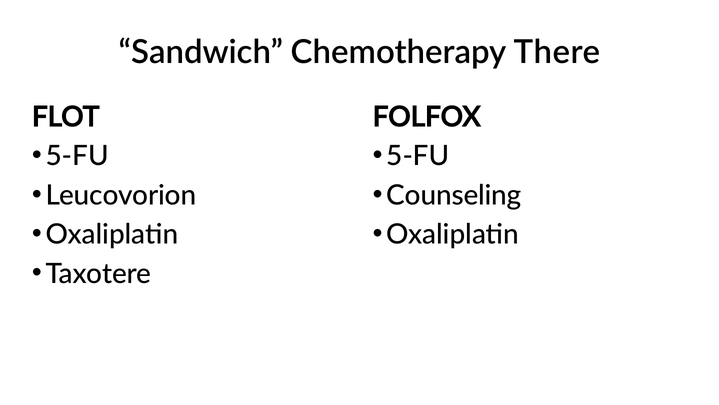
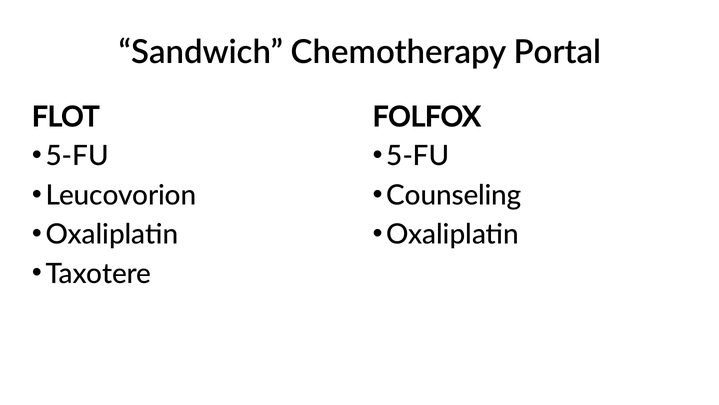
There: There -> Portal (557, 52)
